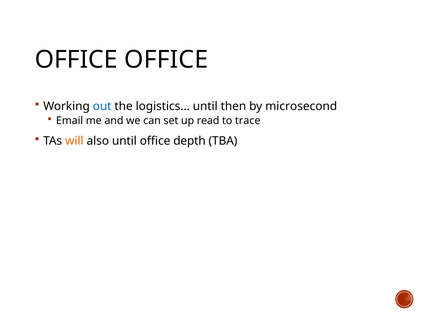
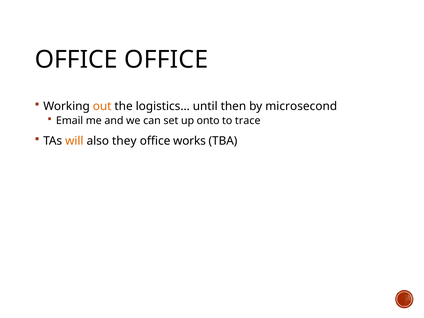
out colour: blue -> orange (102, 106)
read: read -> onto (208, 121)
also until: until -> they (124, 141)
depth: depth -> works (189, 141)
